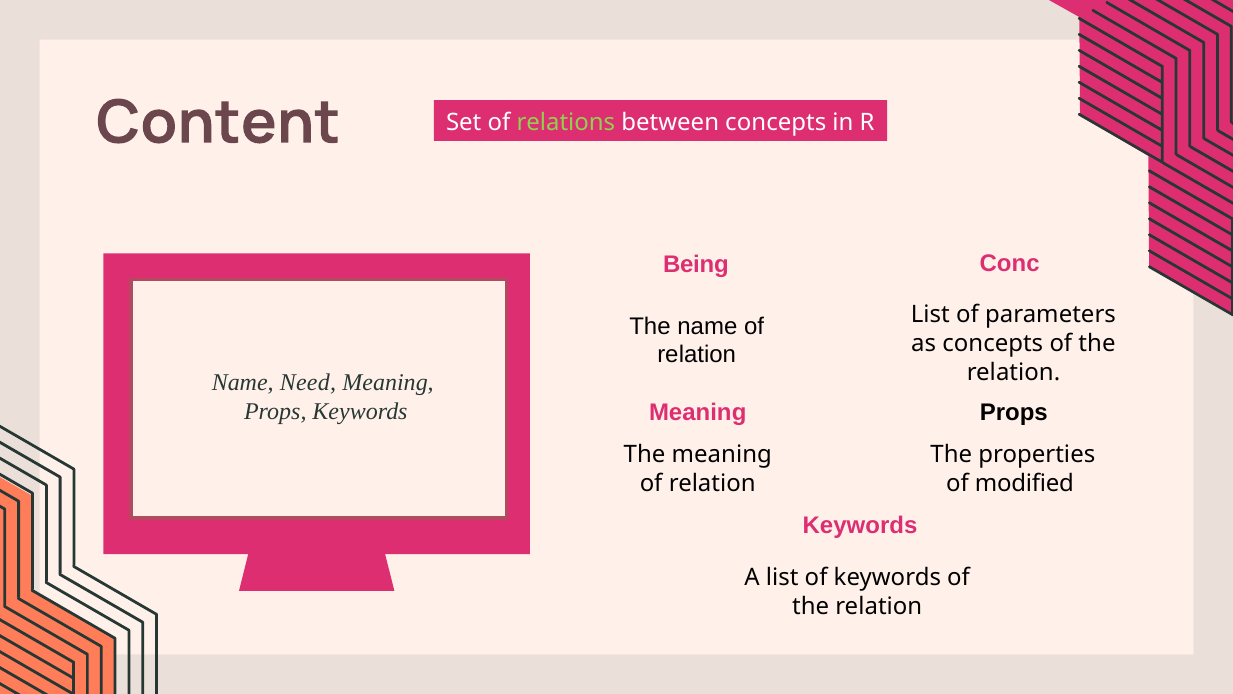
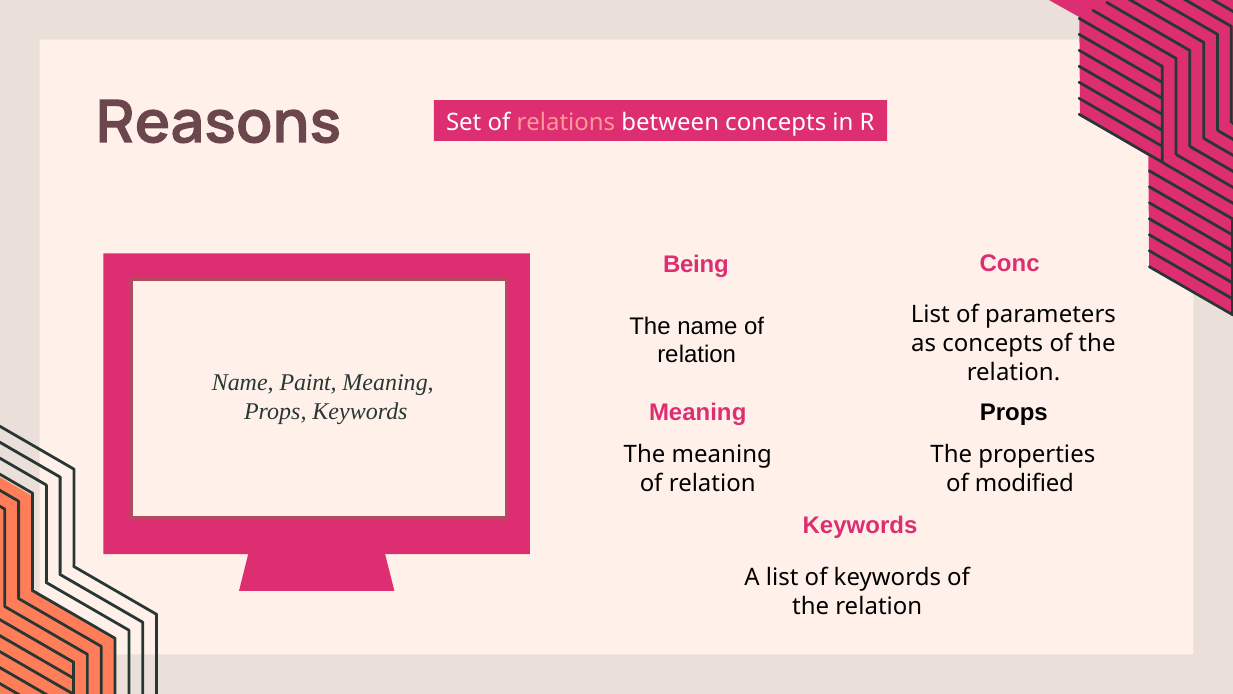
Content: Content -> Reasons (219, 123)
relations colour: light green -> pink (566, 122)
Need: Need -> Paint (308, 383)
